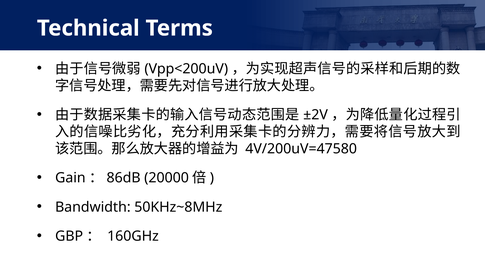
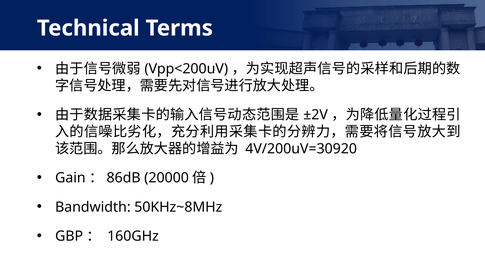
4V/200uV=47580: 4V/200uV=47580 -> 4V/200uV=30920 (301, 149)
